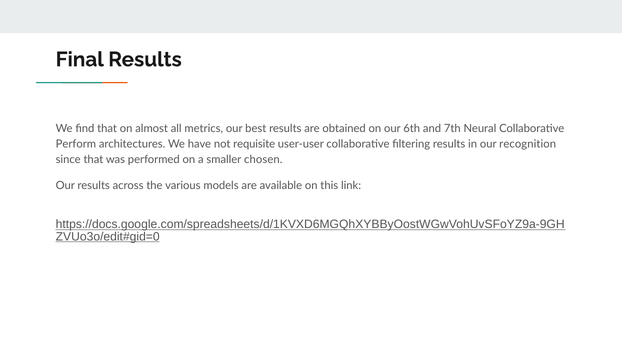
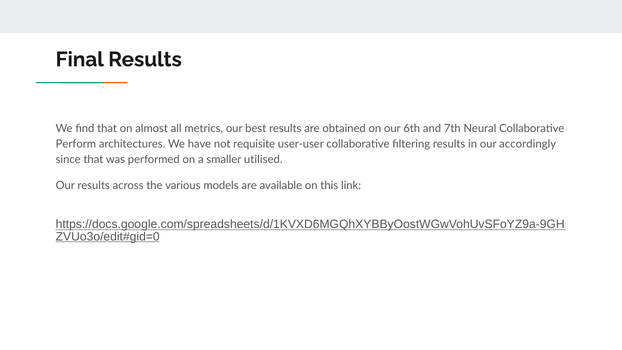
recognition: recognition -> accordingly (528, 144)
chosen: chosen -> utilised (263, 160)
